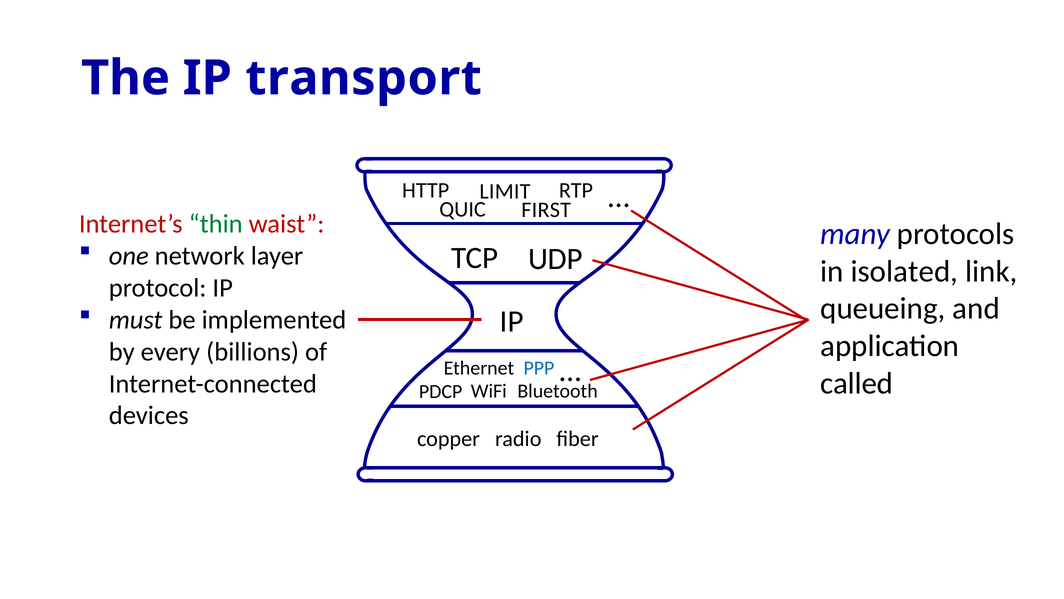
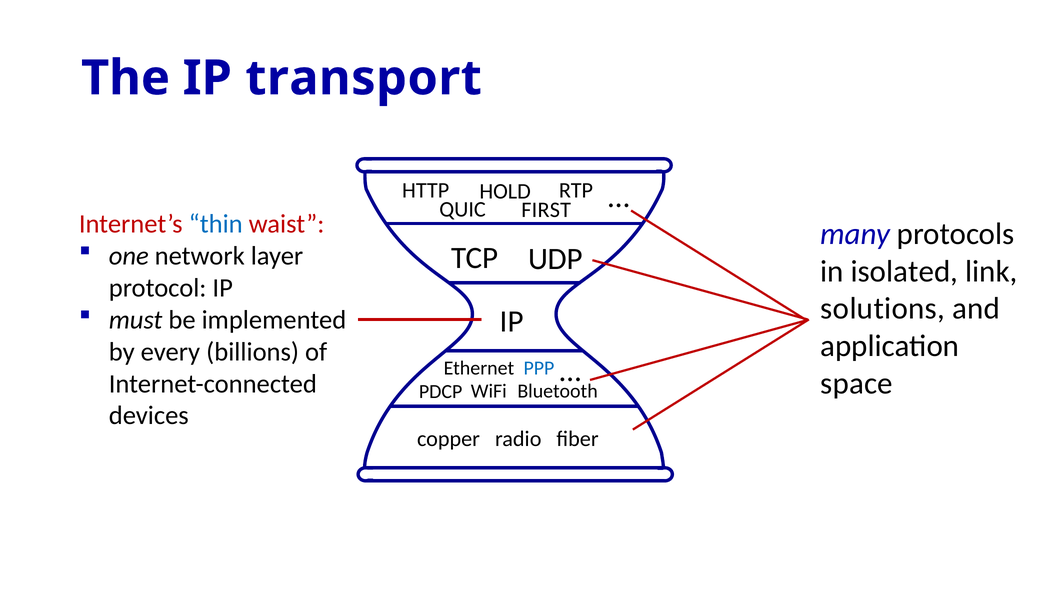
LIMIT: LIMIT -> HOLD (505, 191)
thin colour: green -> blue (216, 224)
queueing: queueing -> solutions (883, 308)
called: called -> space (857, 383)
